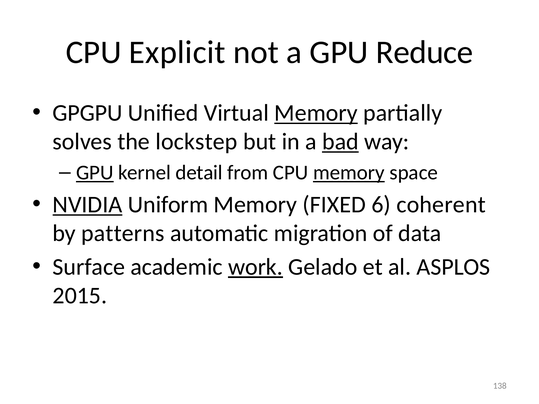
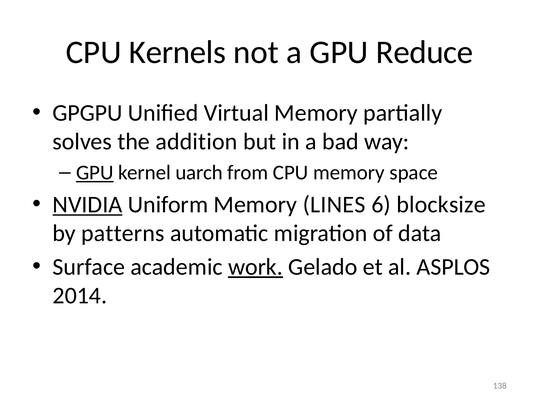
Explicit: Explicit -> Kernels (178, 52)
Memory underline: present -> none (316, 113)
lockstep: lockstep -> addition (196, 142)
bad underline: present -> none (340, 142)
detail: detail -> uarch (199, 173)
memory underline: present -> none (349, 173)
FIXED: FIXED -> LINES (334, 205)
coherent: coherent -> blocksize (441, 205)
2015: 2015 -> 2014 (80, 296)
